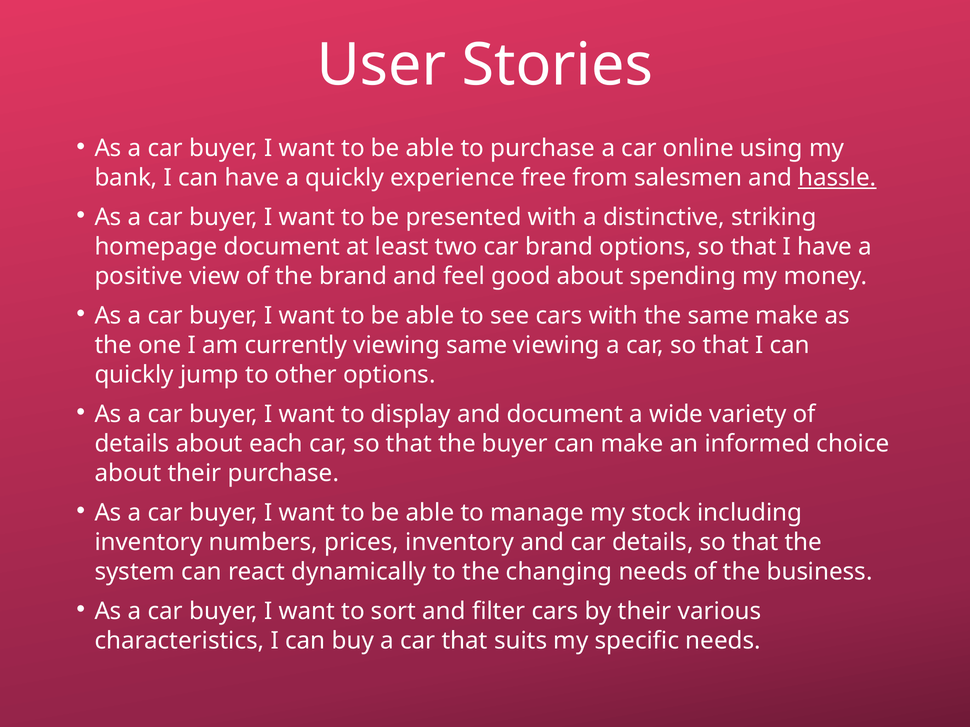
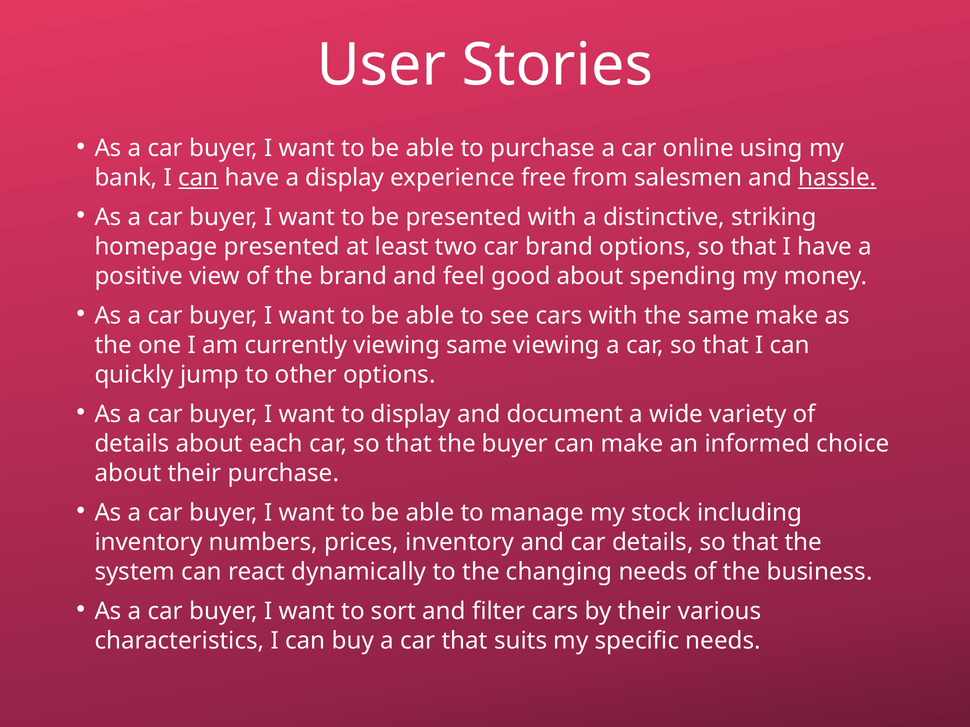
can underline: none -> present (198, 178)
a quickly: quickly -> display (345, 178)
homepage document: document -> presented (282, 247)
